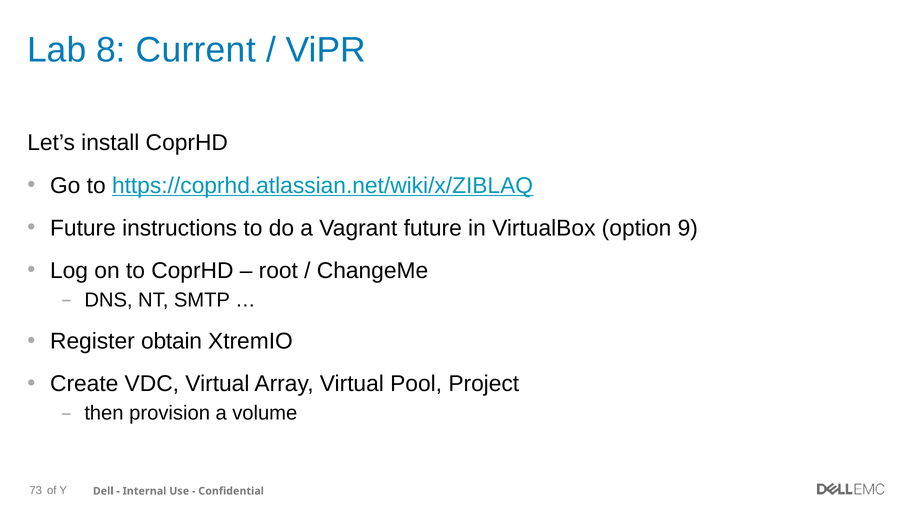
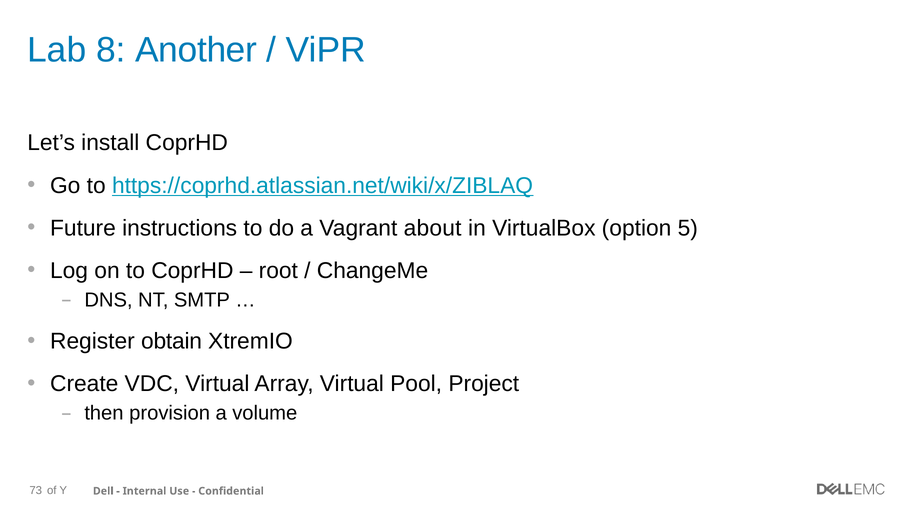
Current: Current -> Another (196, 50)
Vagrant future: future -> about (433, 228)
9: 9 -> 5 (688, 228)
